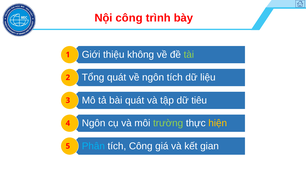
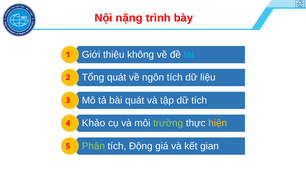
Nội công: công -> nặng (129, 18)
tài colour: light green -> light blue (189, 55)
dữ tiêu: tiêu -> tích (199, 100)
Ngôn: Ngôn -> Khảo (94, 123)
Phân colour: light blue -> light green (93, 146)
tích Công: Công -> Động (141, 146)
